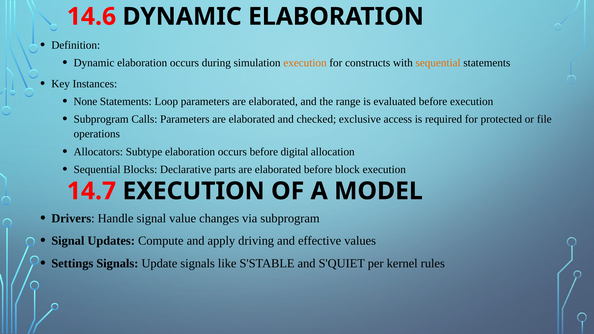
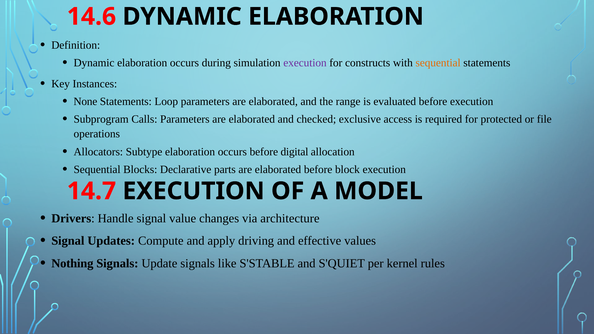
execution colour: orange -> purple (305, 63)
via subprogram: subprogram -> architecture (290, 218)
Settings: Settings -> Nothing (72, 263)
